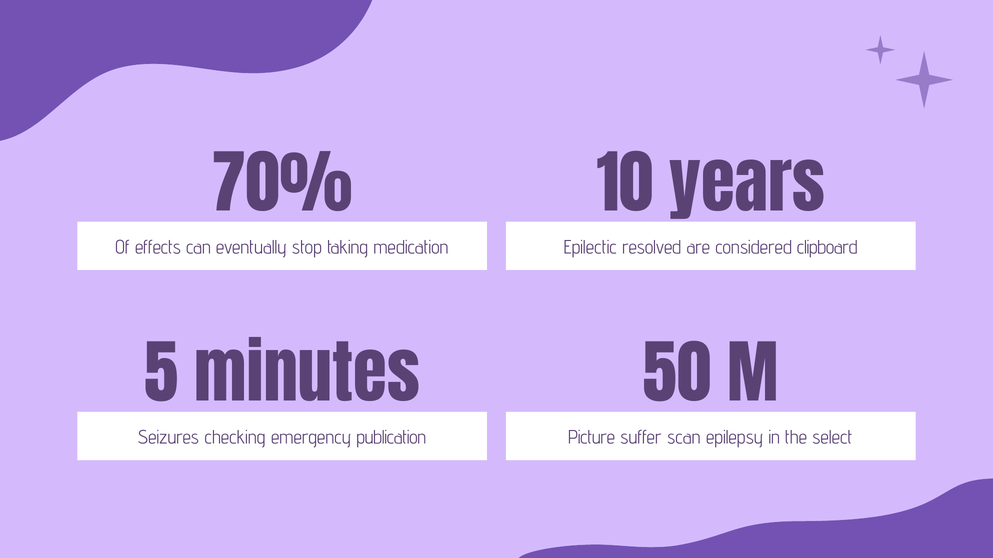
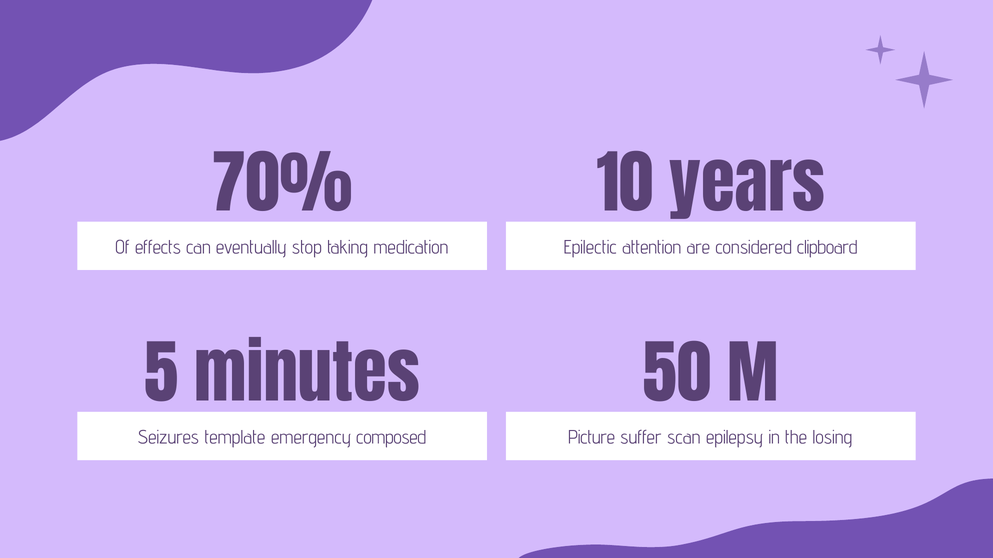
resolved: resolved -> attention (652, 247)
checking: checking -> template (235, 438)
publication: publication -> composed (391, 438)
select: select -> losing (832, 438)
